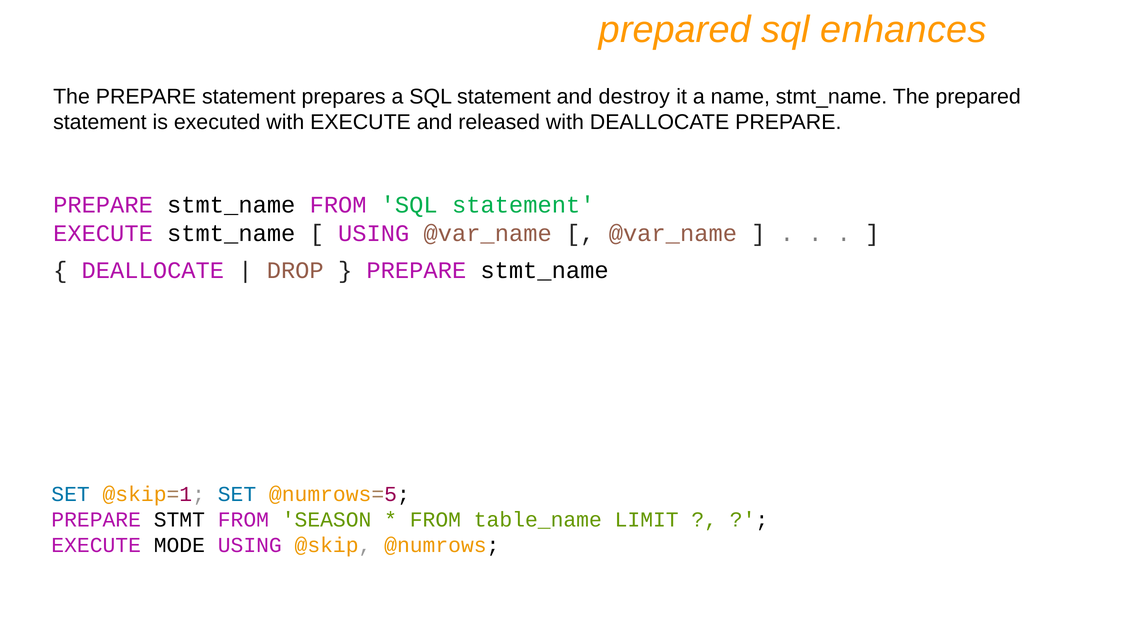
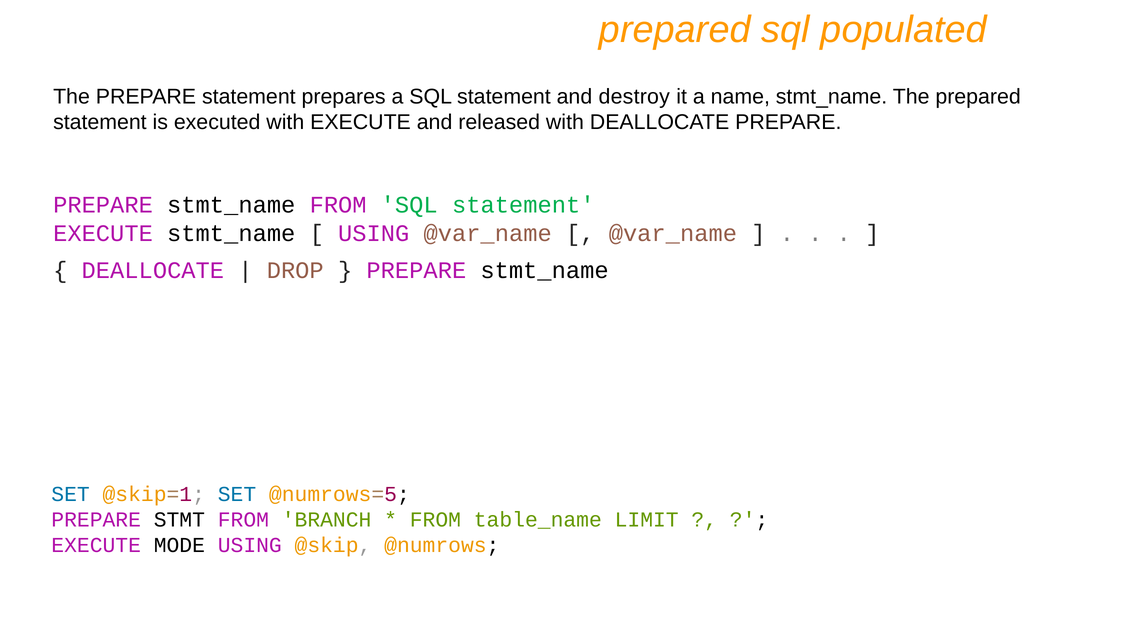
enhances: enhances -> populated (904, 30)
SEASON: SEASON -> BRANCH (327, 520)
